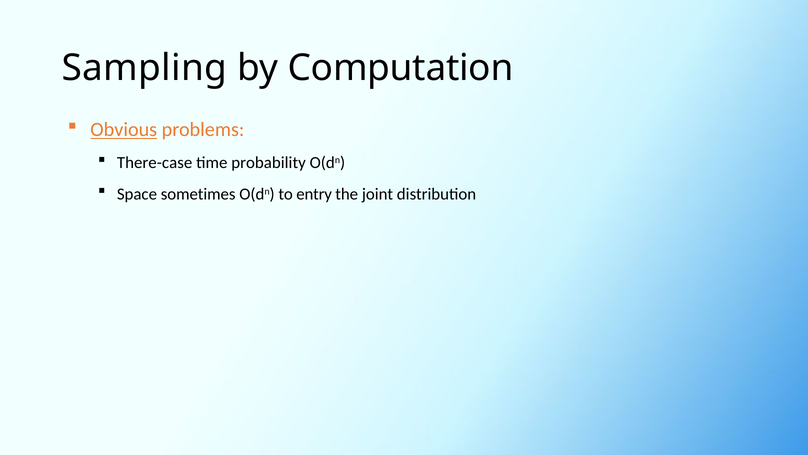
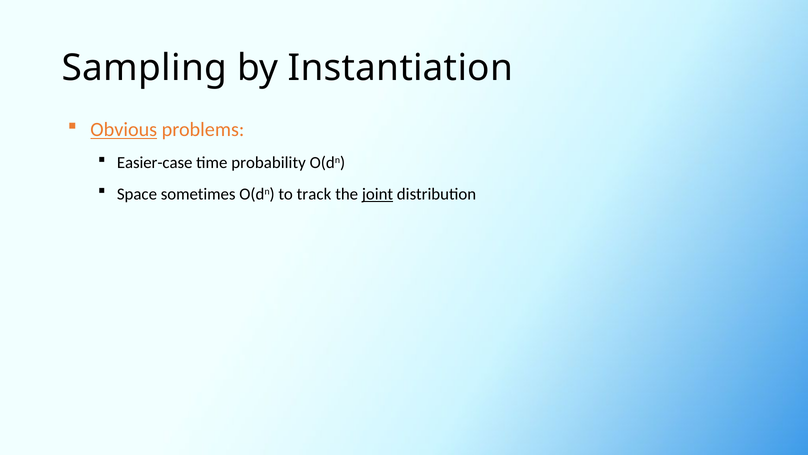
Computation: Computation -> Instantiation (400, 68)
There-case: There-case -> Easier-case (155, 163)
entry: entry -> track (314, 194)
joint underline: none -> present (378, 194)
